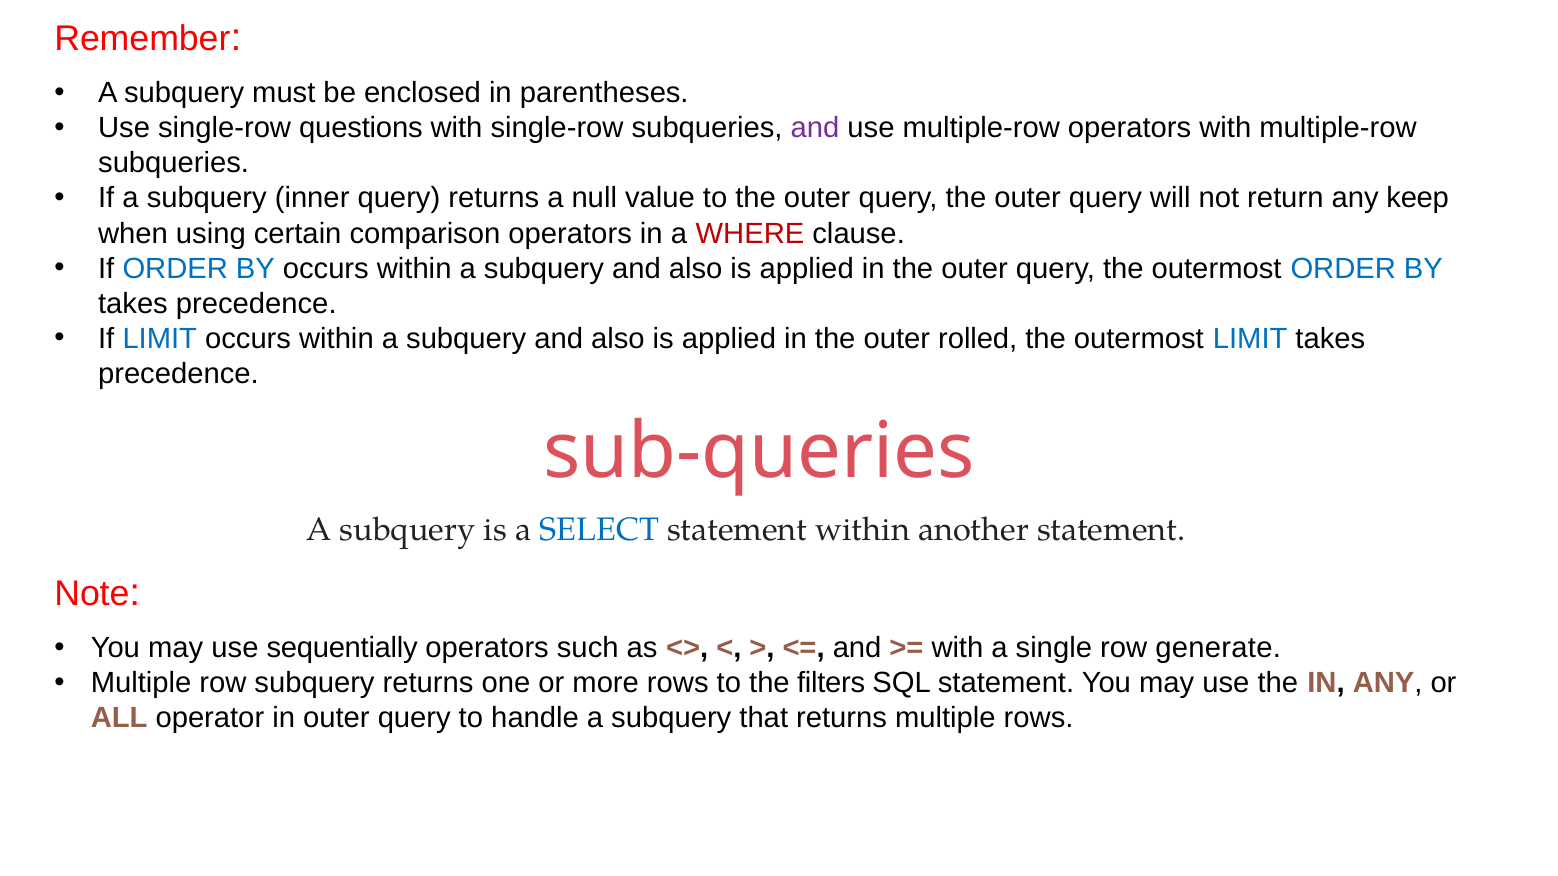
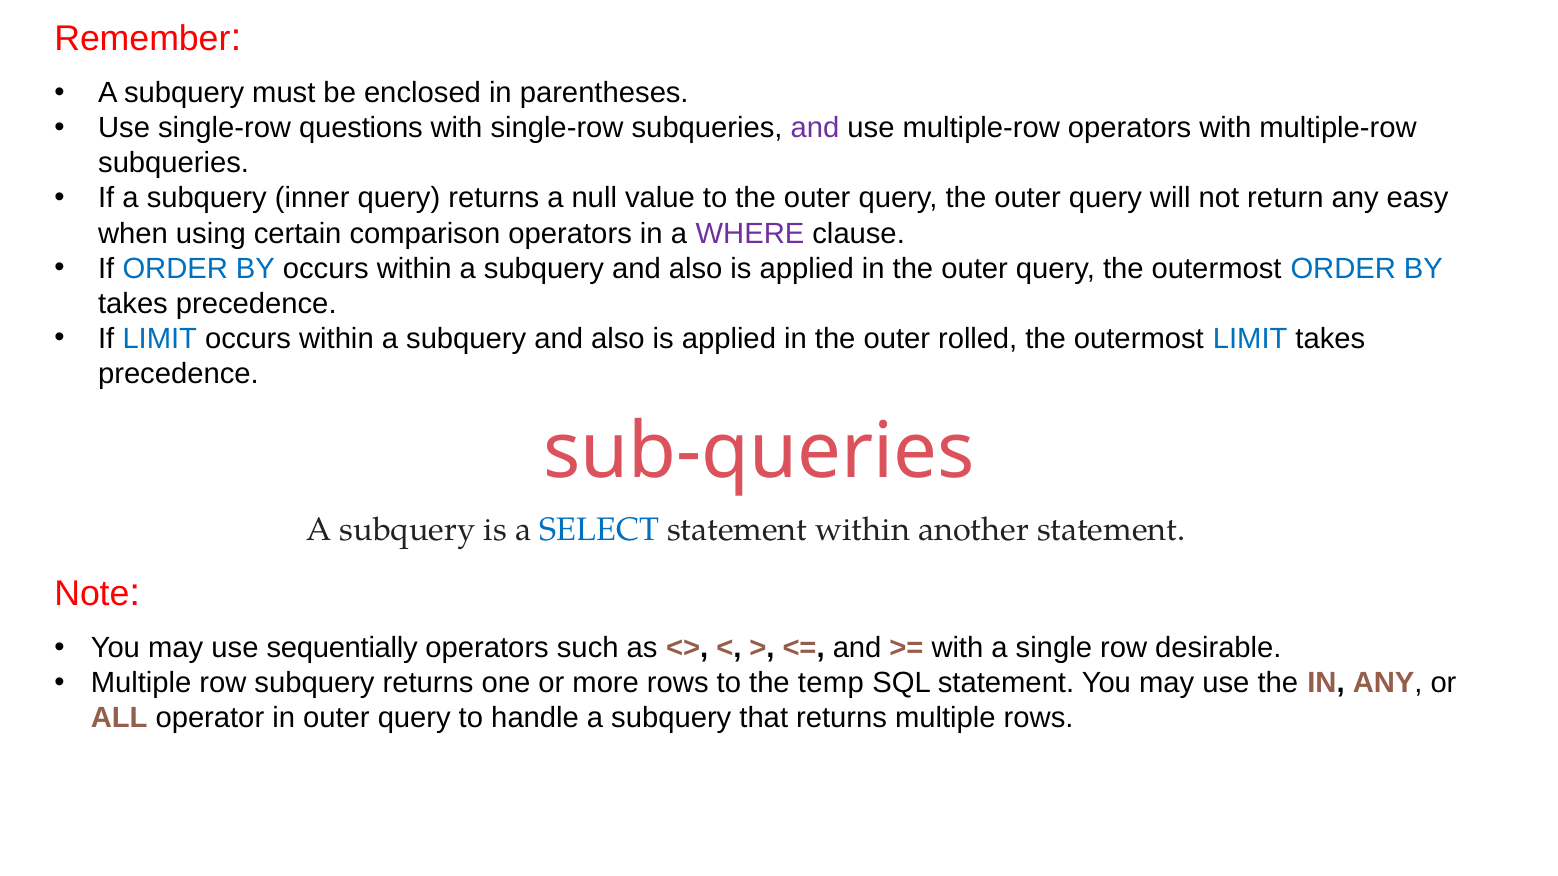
keep: keep -> easy (1418, 198)
WHERE colour: red -> purple (750, 233)
generate: generate -> desirable (1218, 648)
filters: filters -> temp (831, 684)
